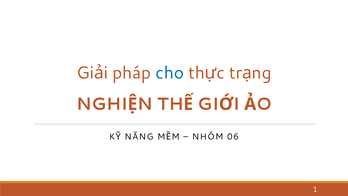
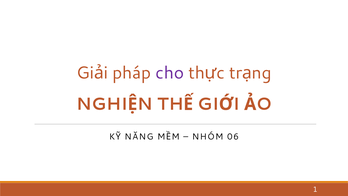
cho colour: blue -> purple (170, 73)
